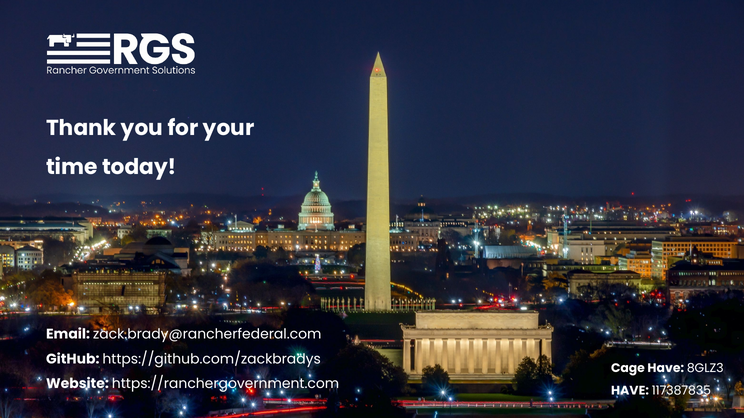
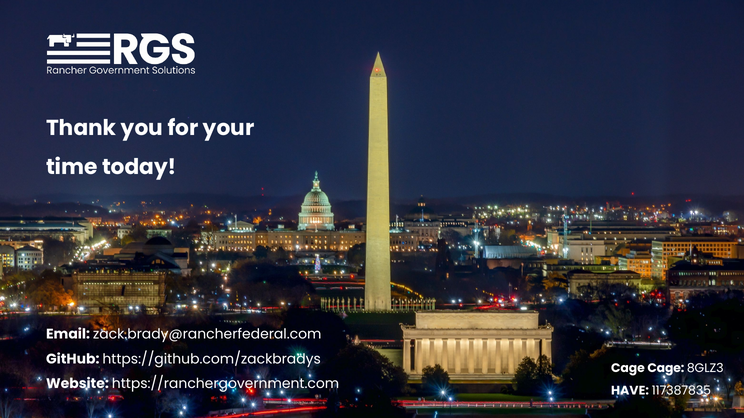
Cage Have: Have -> Cage (666, 369)
